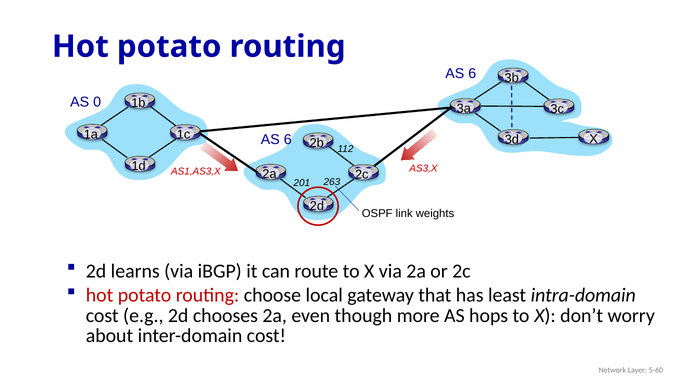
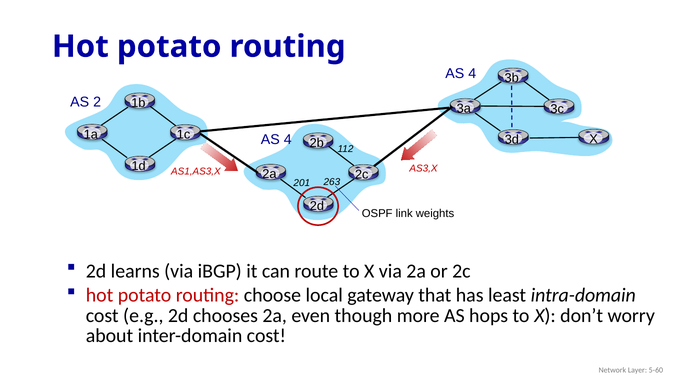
6: 6 -> 4 (472, 74)
0: 0 -> 2 (97, 102)
6: 6 -> 4 (288, 139)
